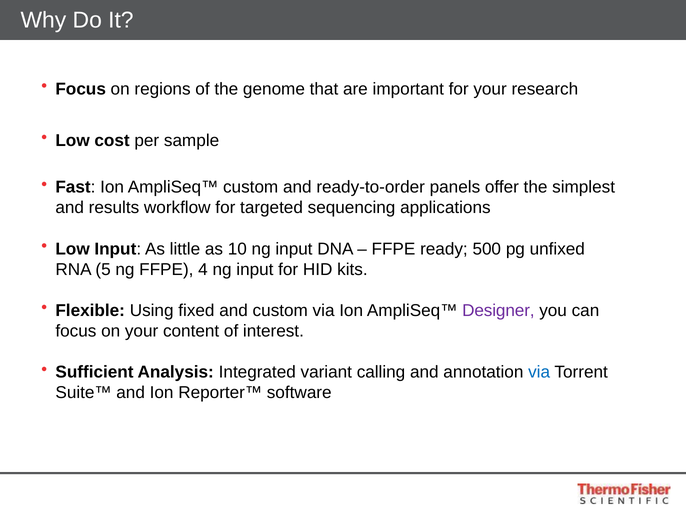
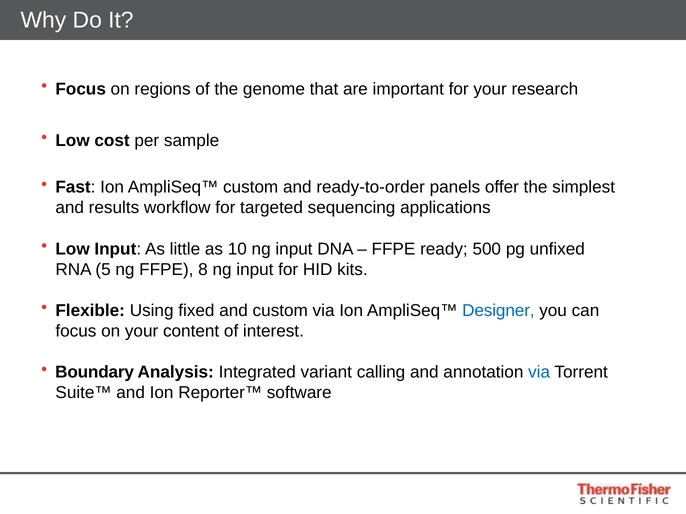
4: 4 -> 8 (203, 270)
Designer colour: purple -> blue (498, 311)
Sufficient: Sufficient -> Boundary (95, 373)
